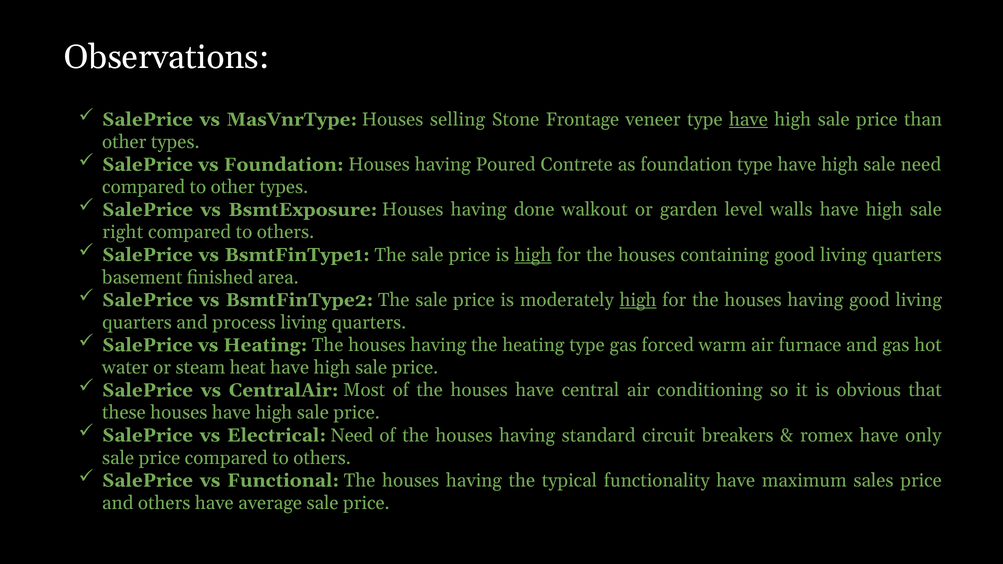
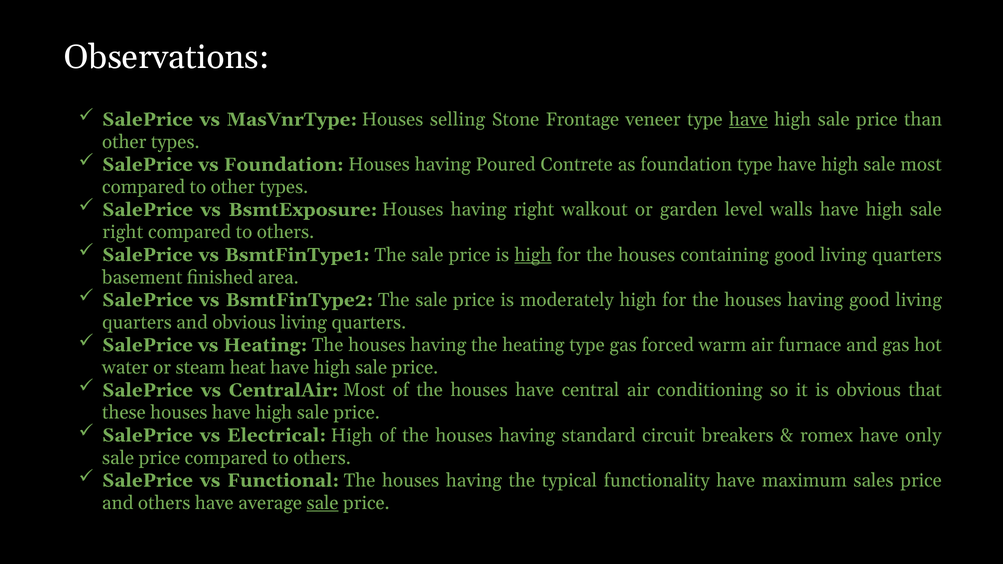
sale need: need -> most (921, 165)
having done: done -> right (534, 210)
high underline: present -> none (638, 300)
and process: process -> obvious (244, 323)
Electrical Need: Need -> High (352, 435)
sale underline: none -> present (323, 503)
